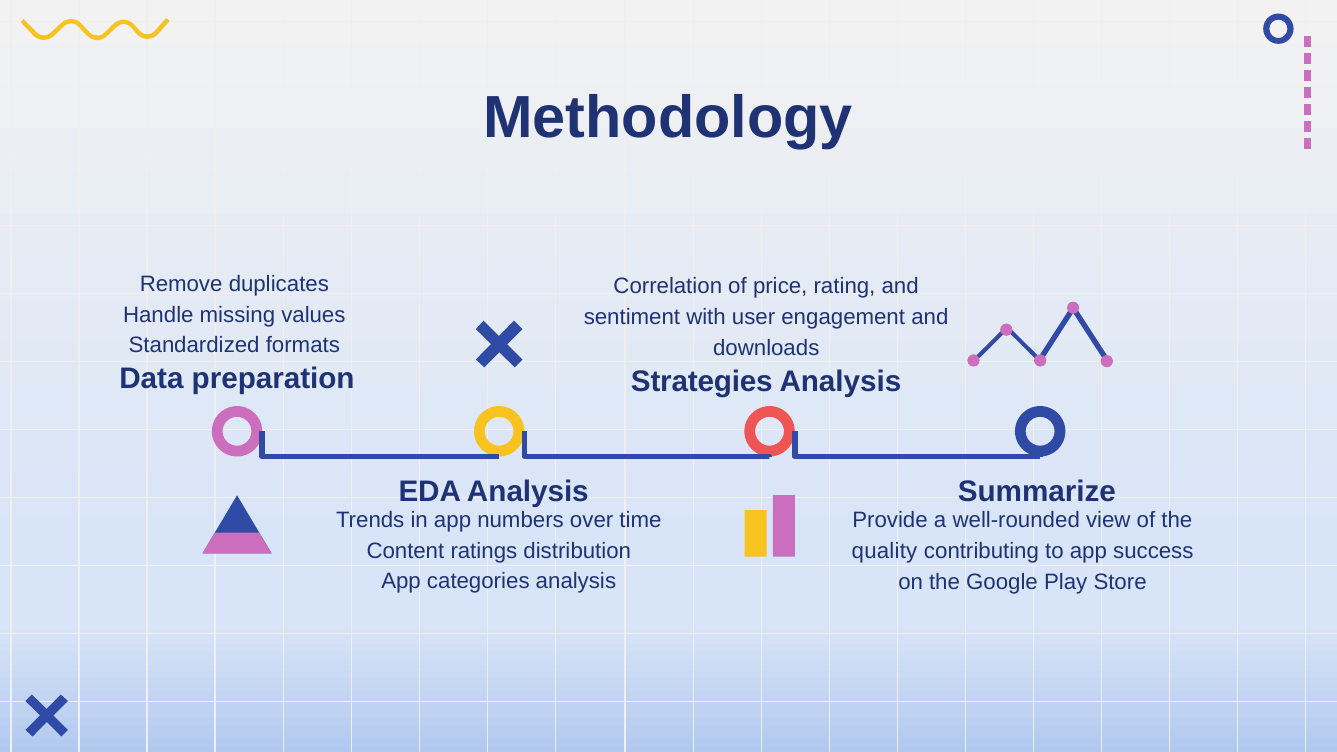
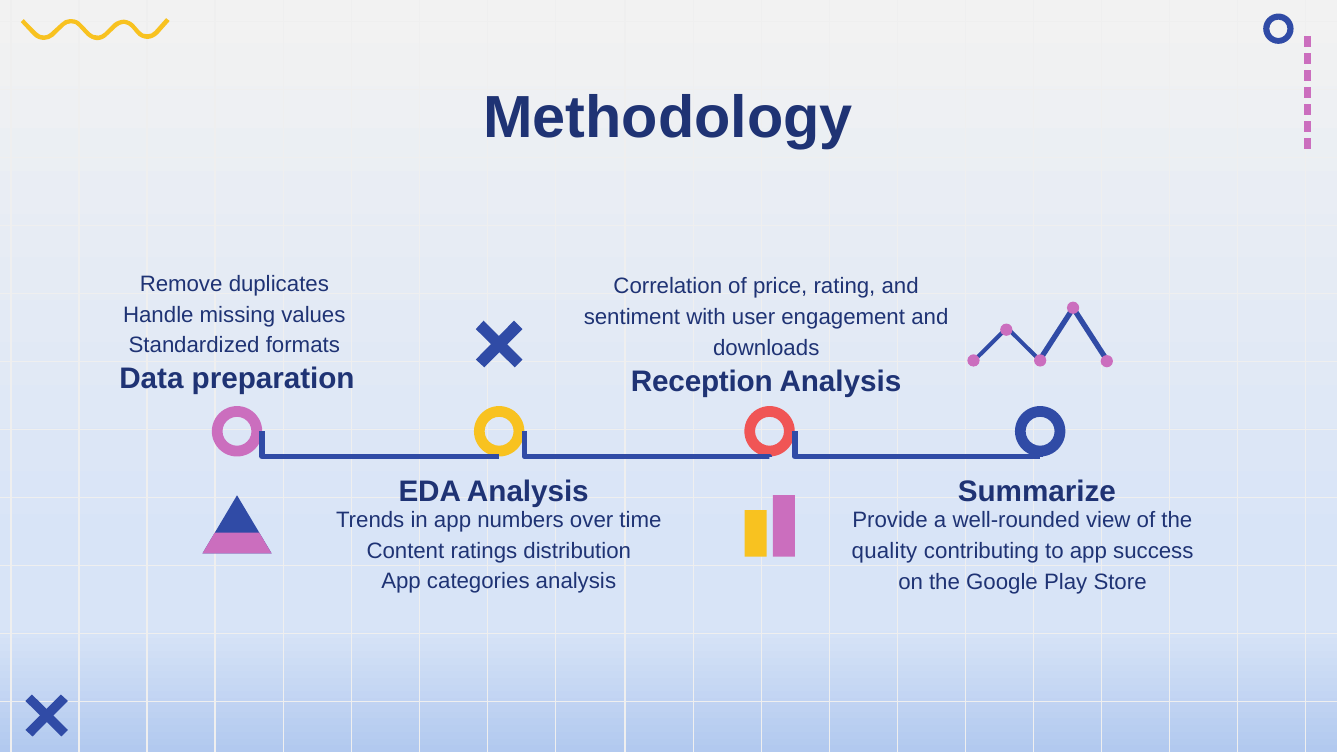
Strategies: Strategies -> Reception (702, 382)
